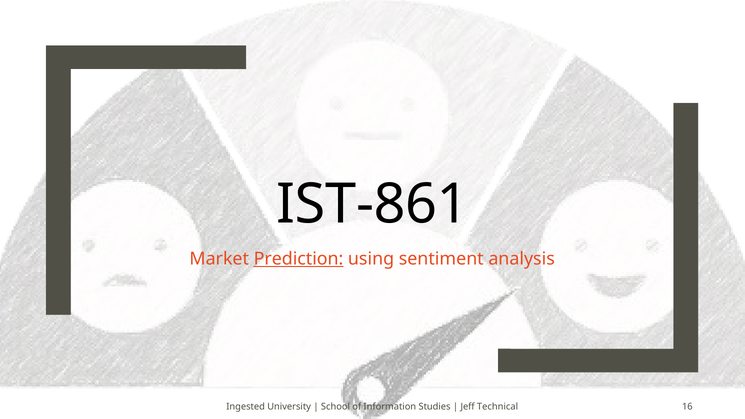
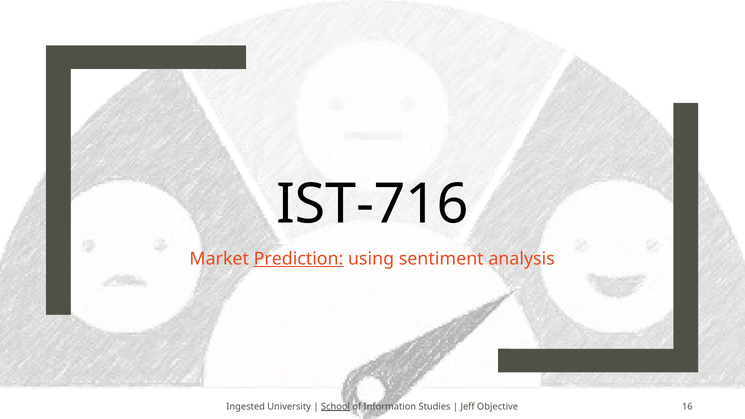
IST-861: IST-861 -> IST-716 (373, 204)
School underline: none -> present (335, 407)
Technical: Technical -> Objective (498, 407)
